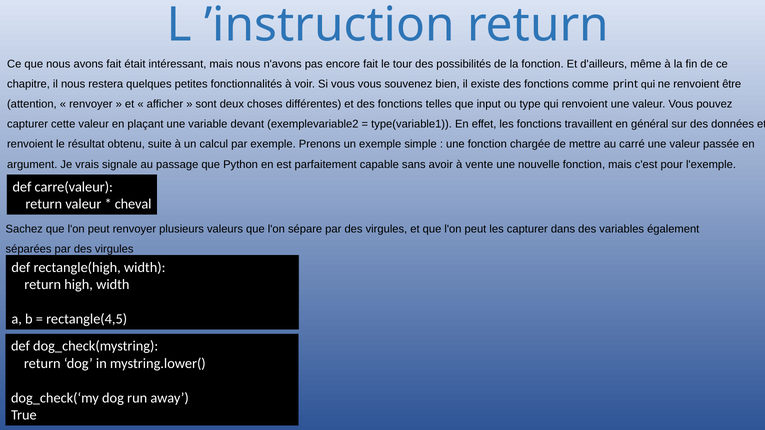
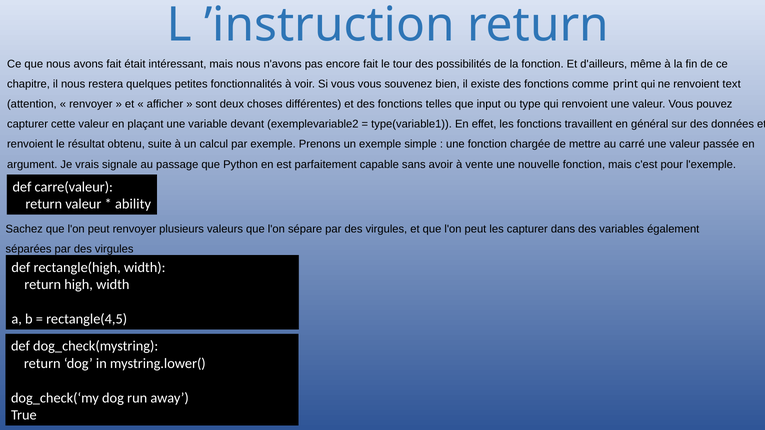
être: être -> text (732, 84)
cheval: cheval -> ability (133, 204)
